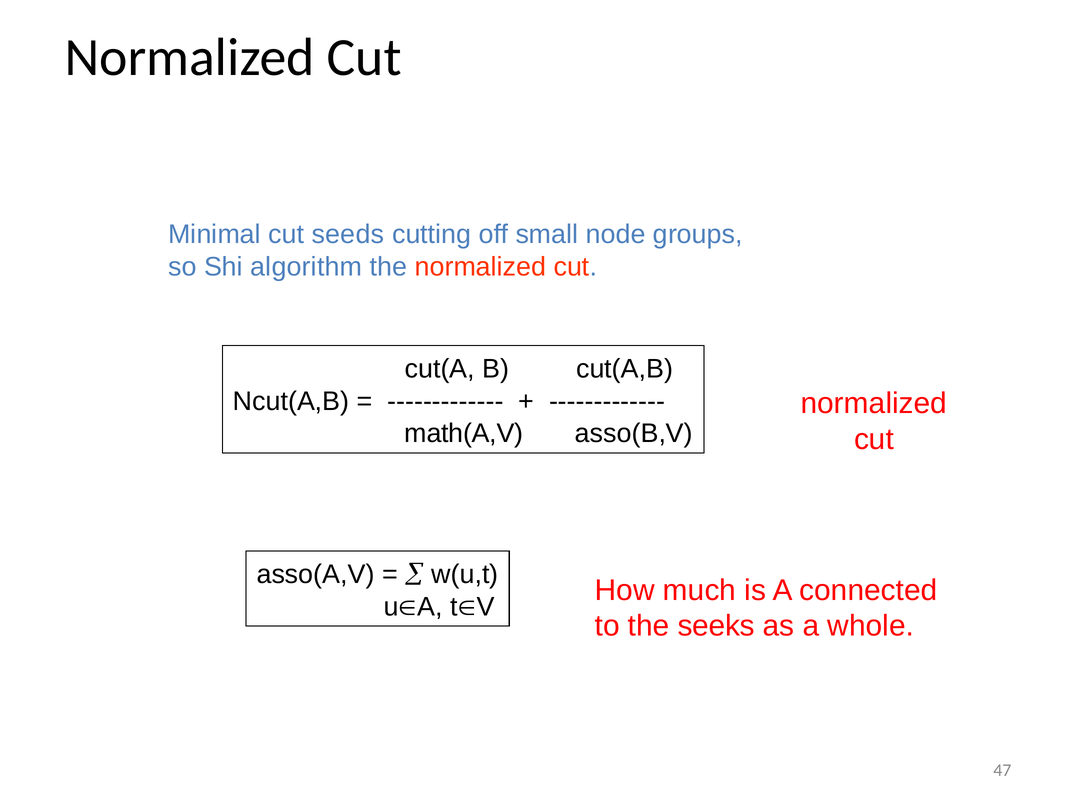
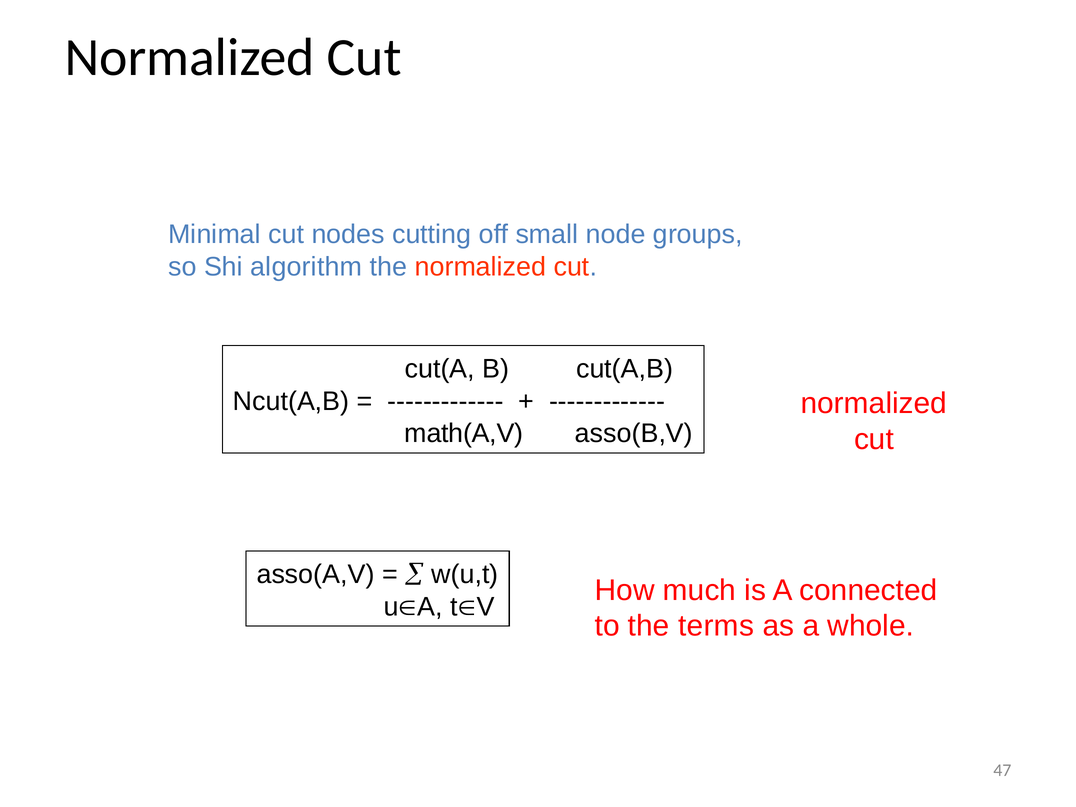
seeds: seeds -> nodes (348, 234)
seeks: seeks -> terms (716, 626)
